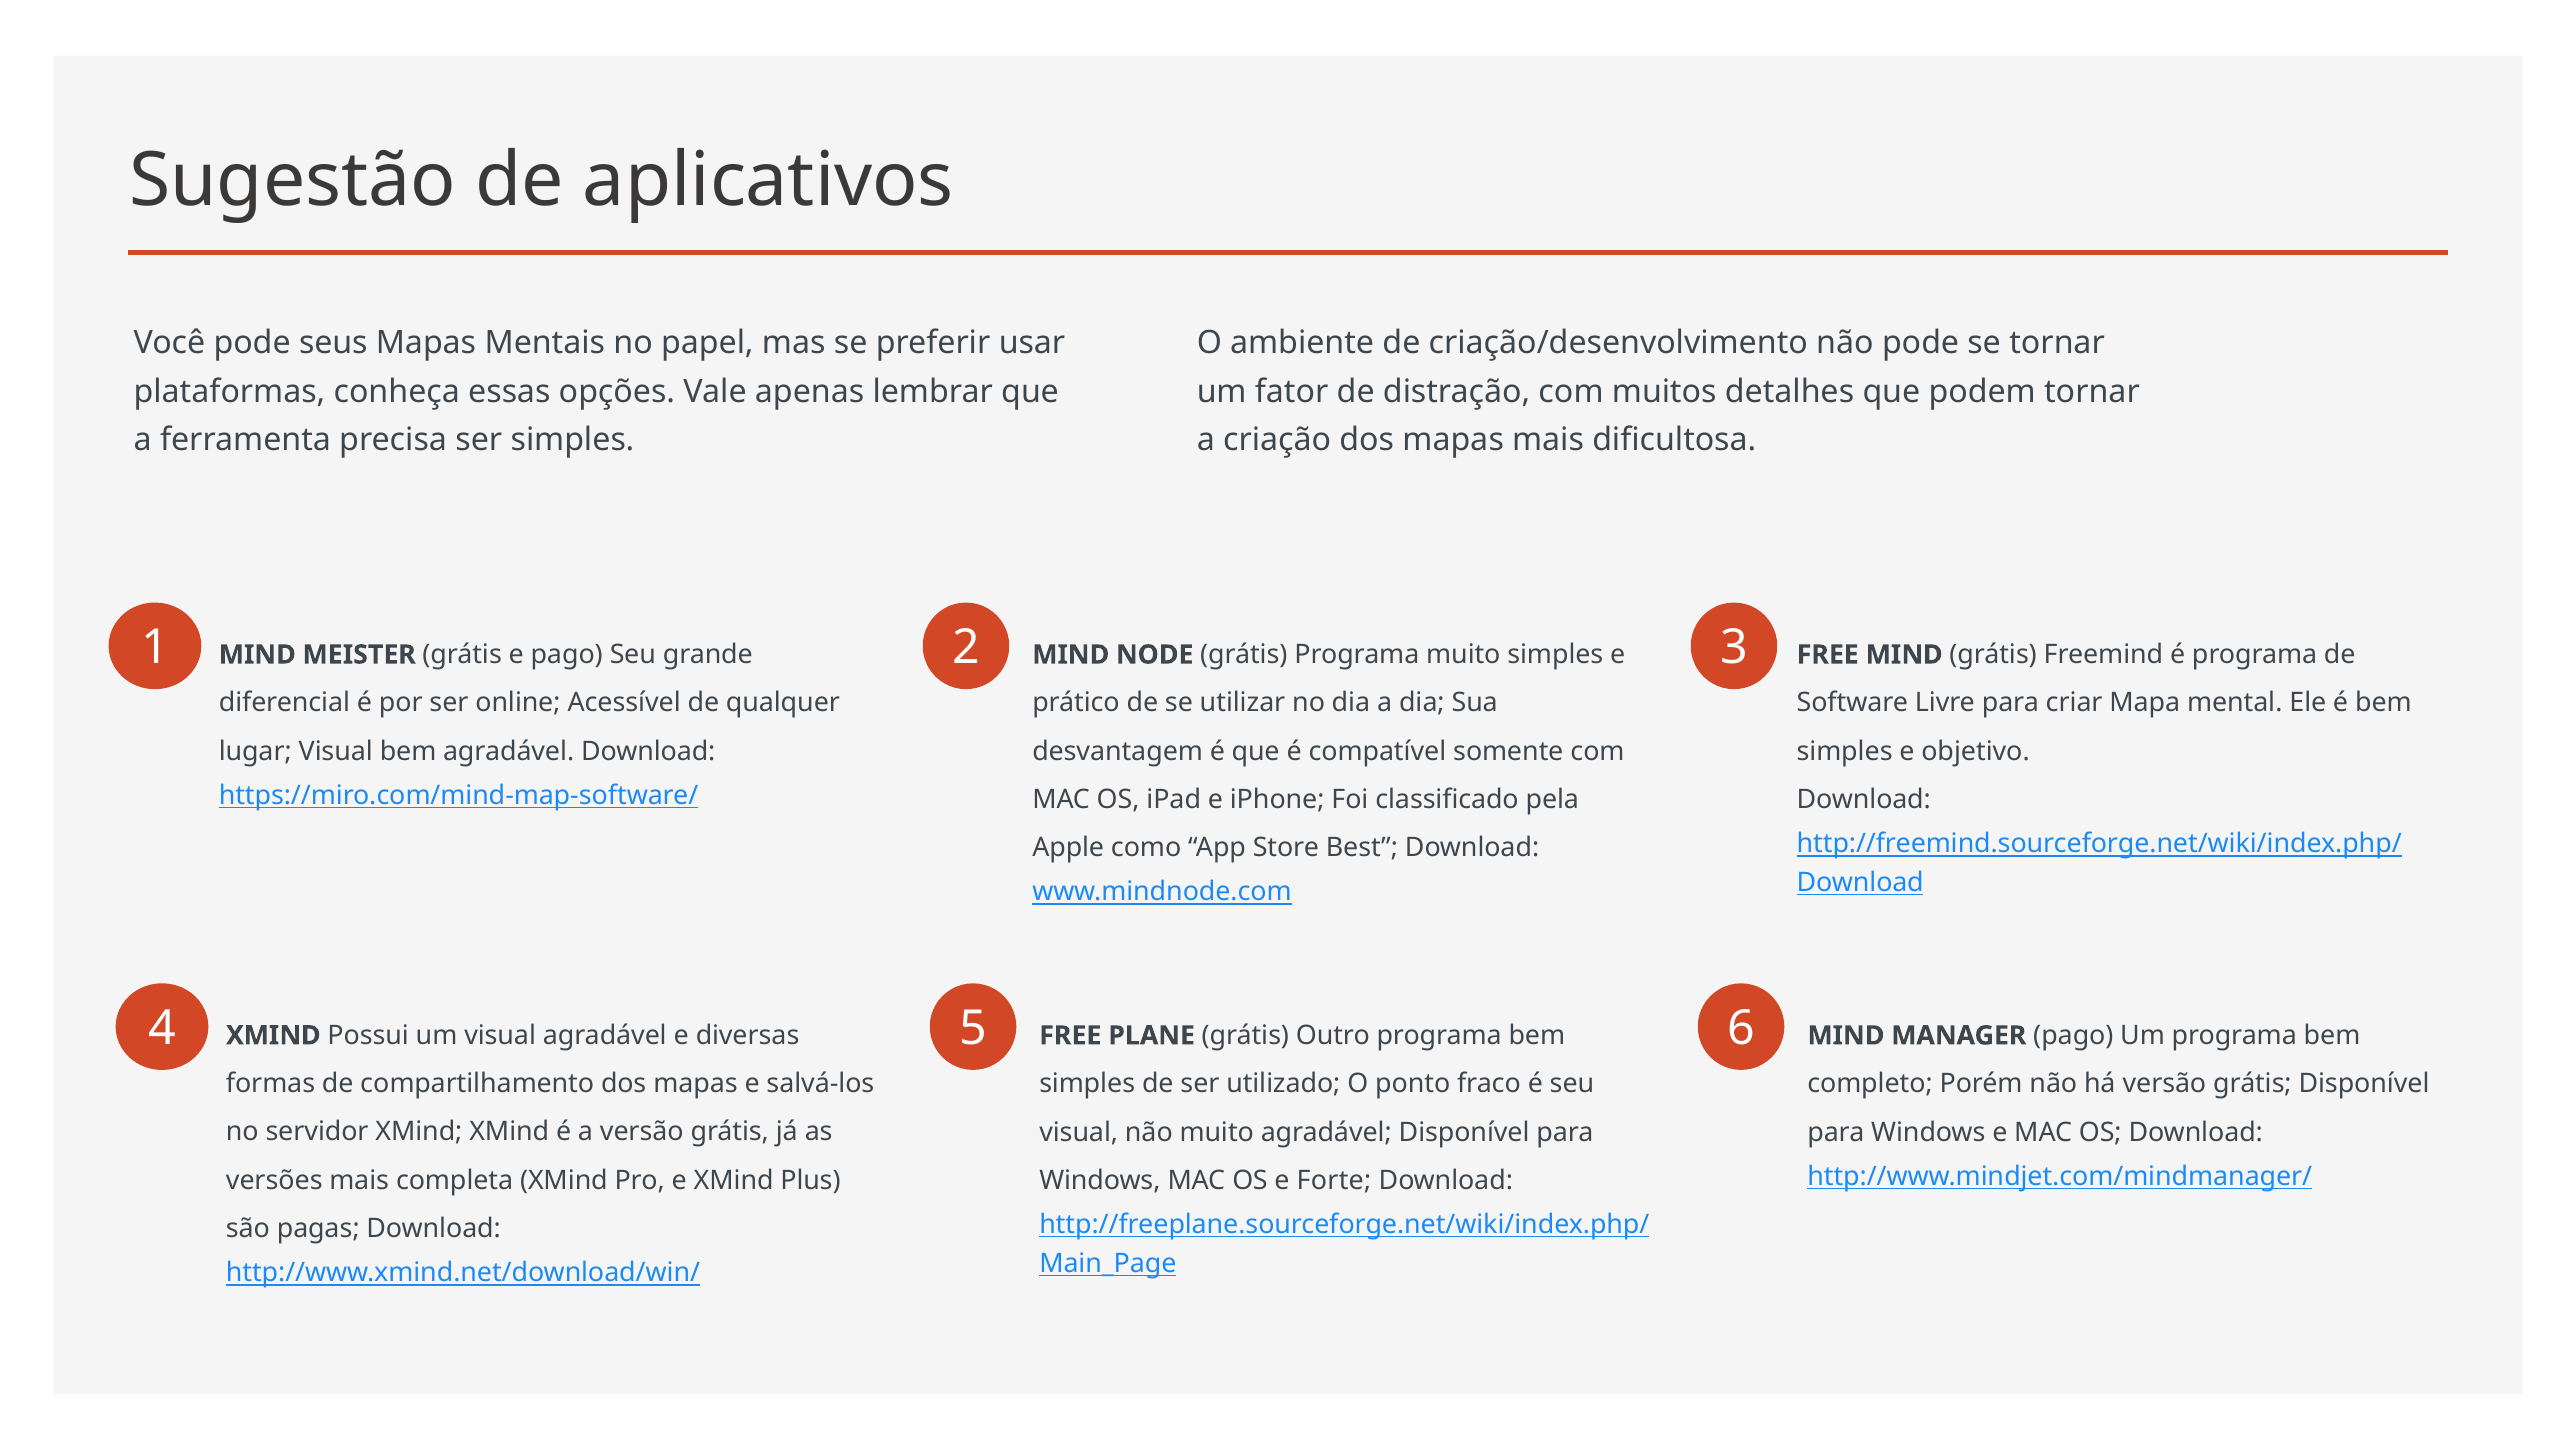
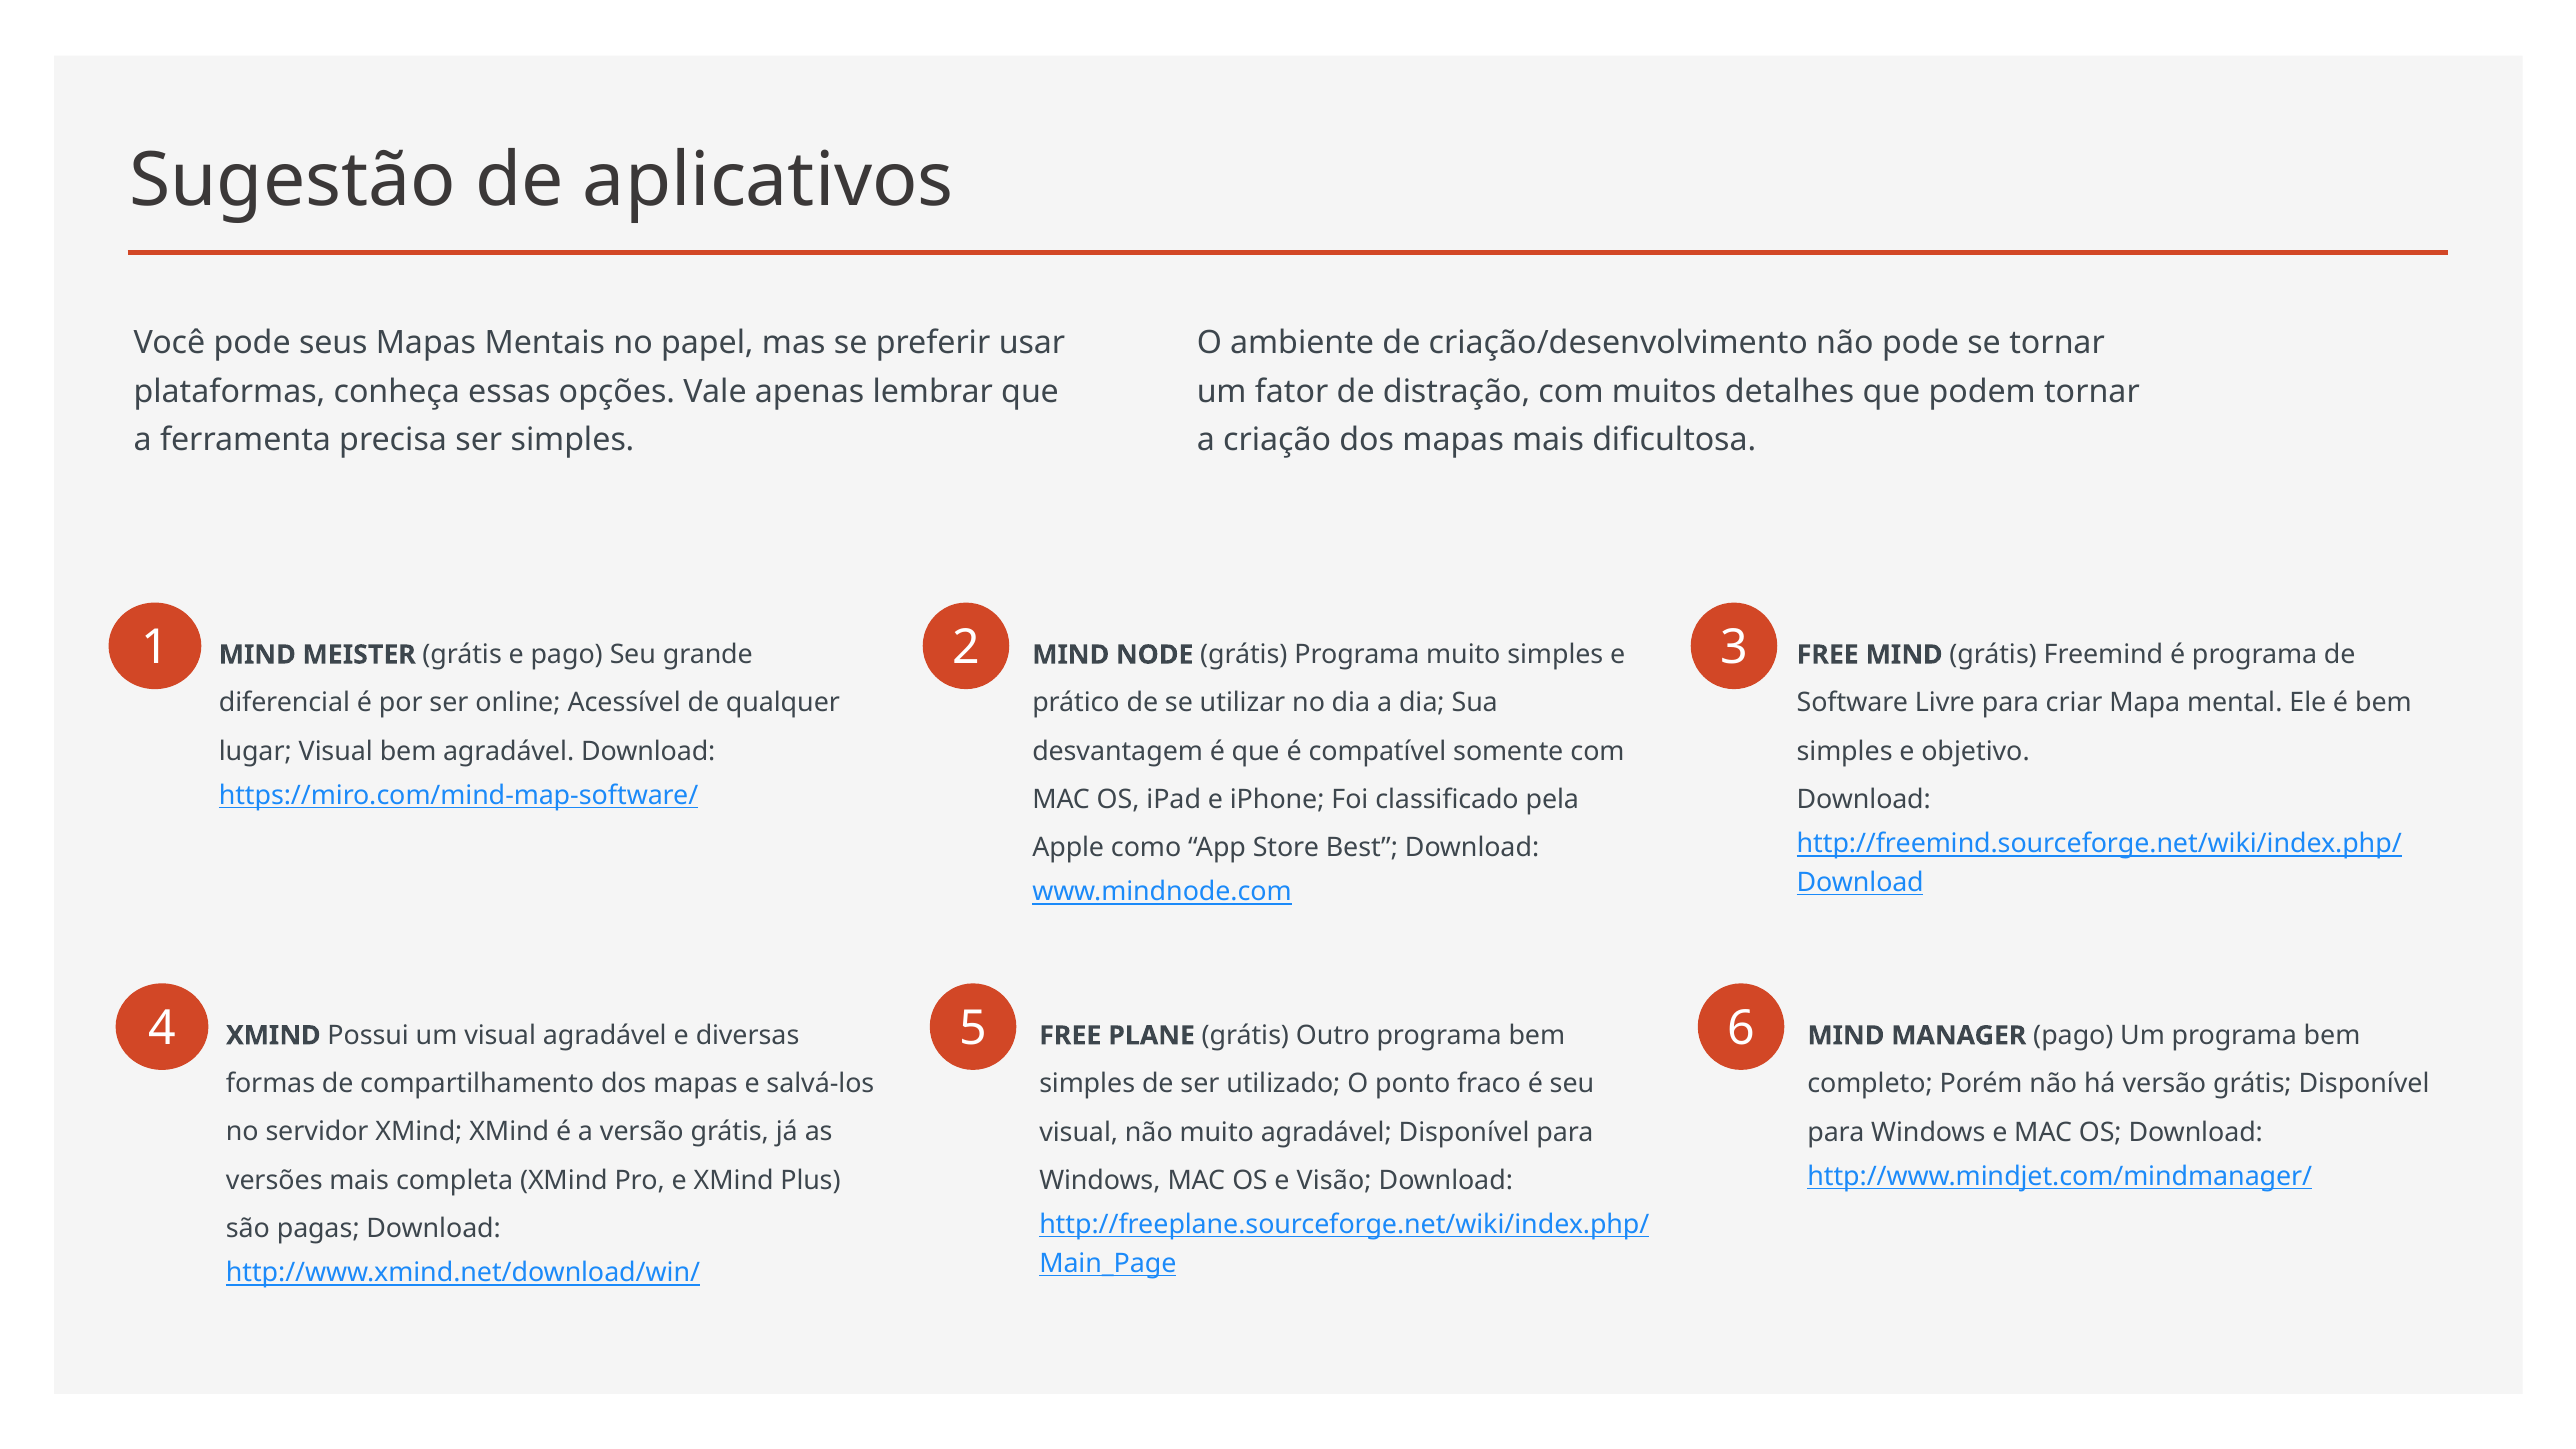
Forte: Forte -> Visão (1334, 1181)
